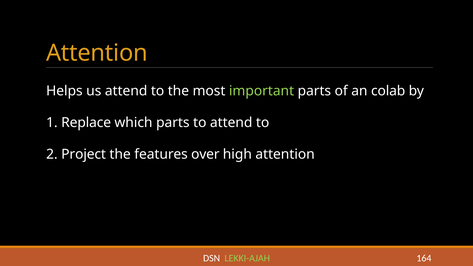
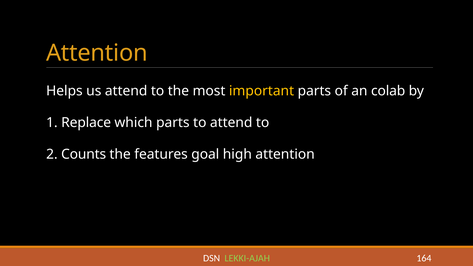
important colour: light green -> yellow (262, 91)
Project: Project -> Counts (84, 154)
over: over -> goal (205, 154)
